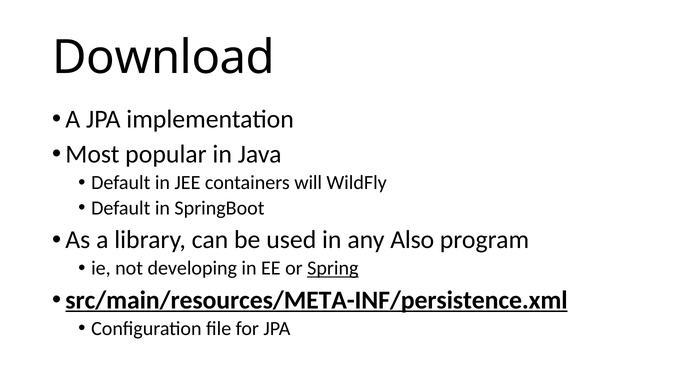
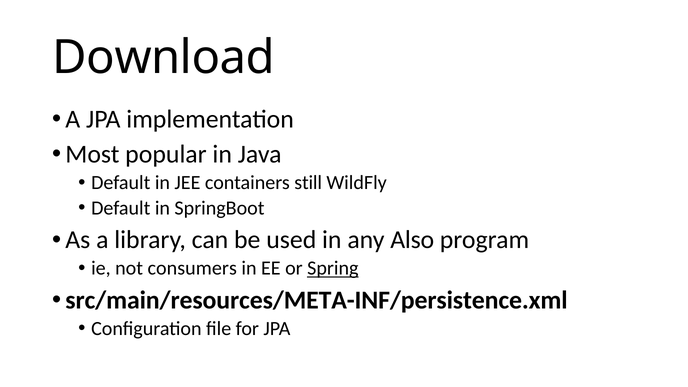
will: will -> still (308, 183)
developing: developing -> consumers (192, 268)
src/main/resources/META-INF/persistence.xml underline: present -> none (316, 300)
